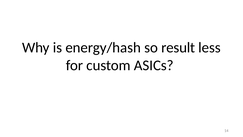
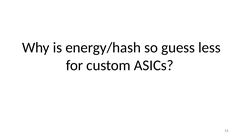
result: result -> guess (178, 47)
